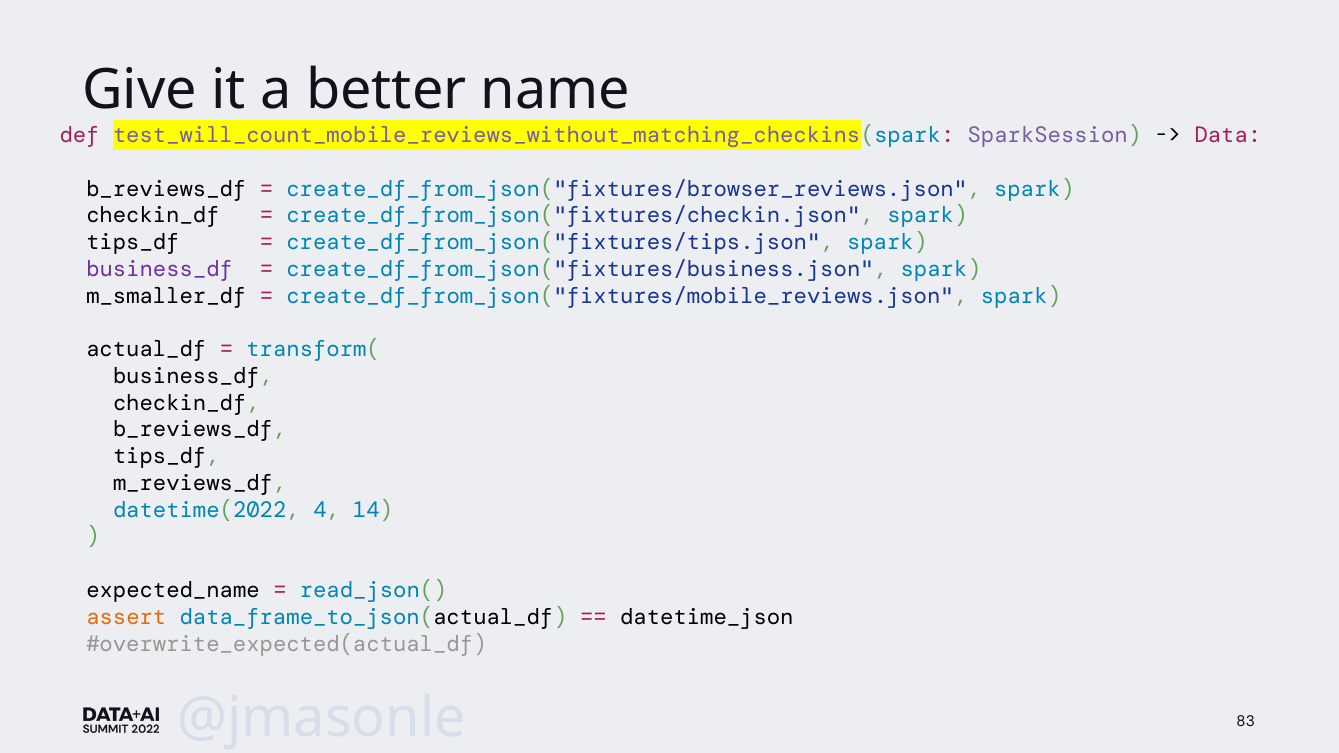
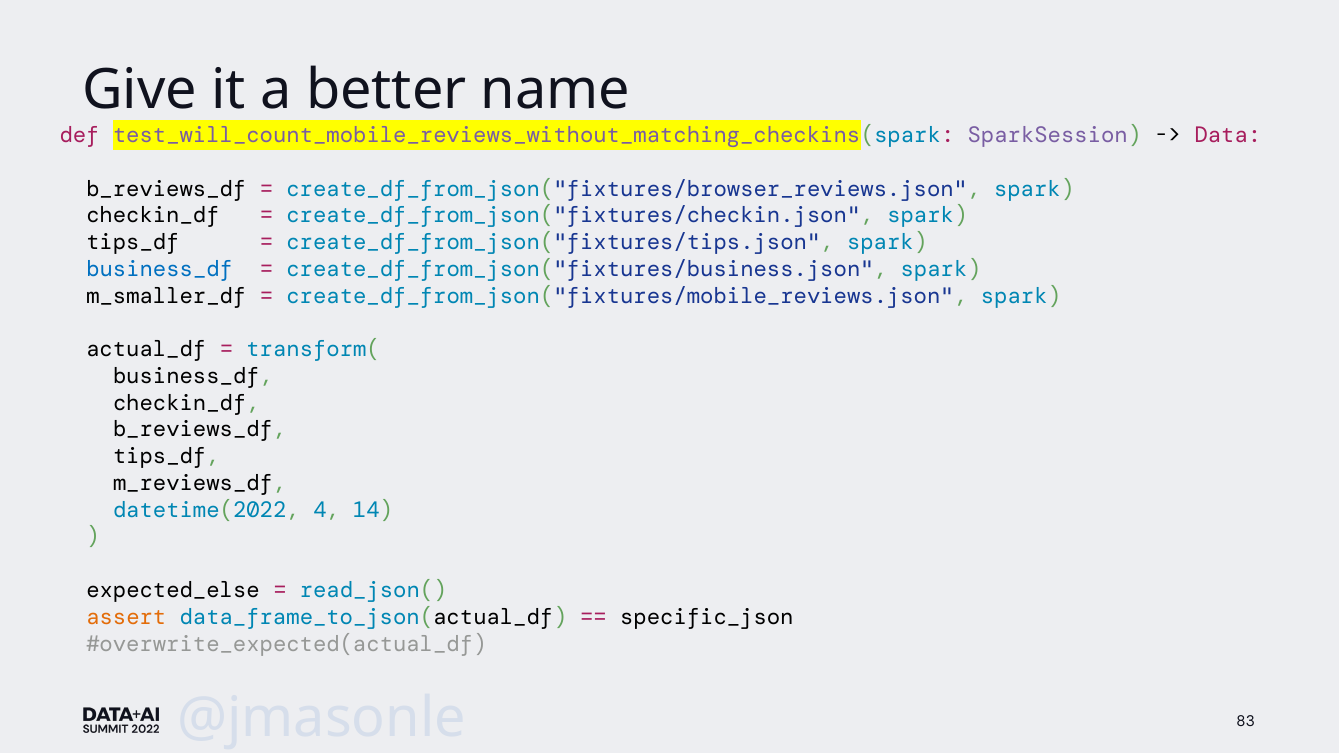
business_df colour: purple -> blue (160, 269)
expected_name: expected_name -> expected_else (173, 590)
datetime_json: datetime_json -> specific_json (707, 617)
